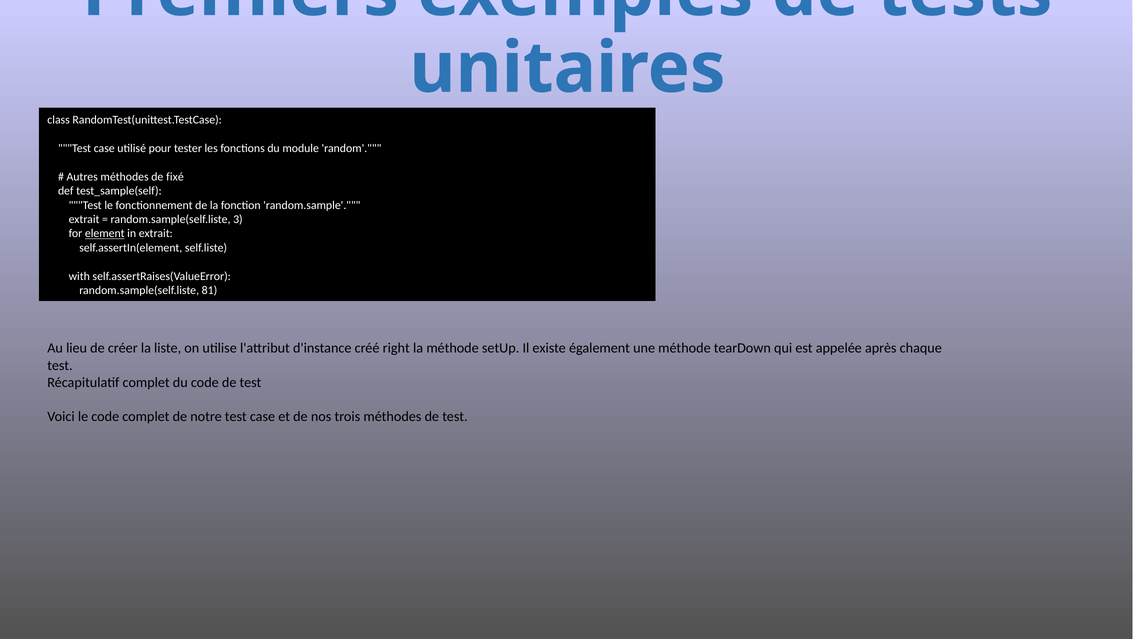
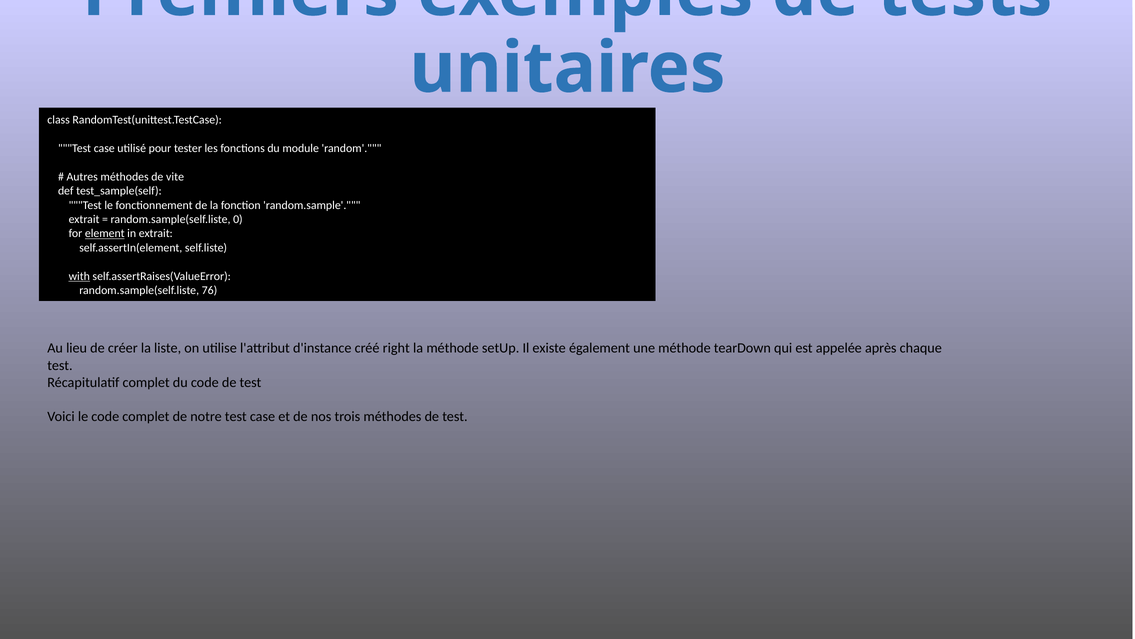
fixé: fixé -> vite (175, 176)
3: 3 -> 0 (238, 219)
with underline: none -> present (79, 276)
81: 81 -> 76 (209, 290)
